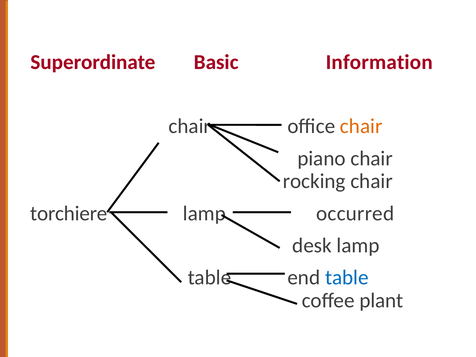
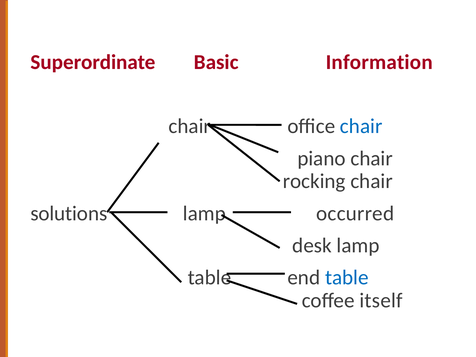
chair colour: orange -> blue (361, 126)
torchiere: torchiere -> solutions (69, 213)
plant: plant -> itself (381, 301)
